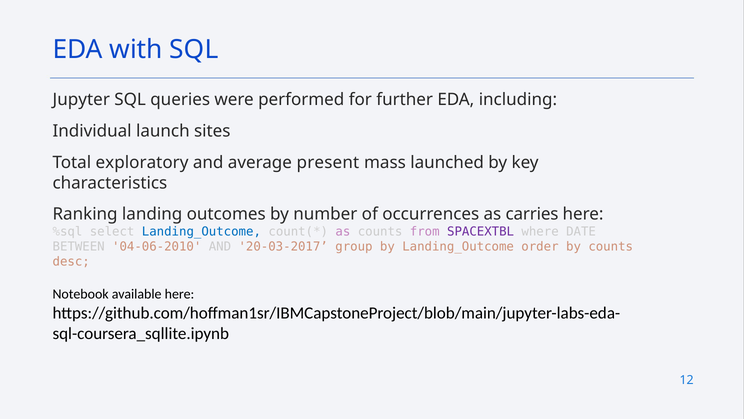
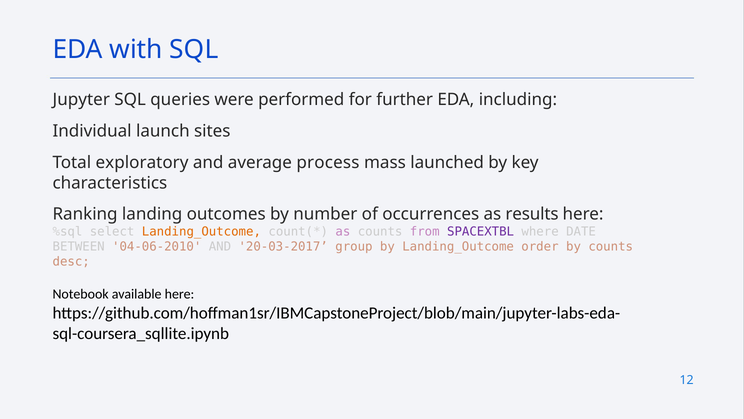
present: present -> process (328, 162)
carries: carries -> results (532, 214)
Landing_Outcome colour: blue -> orange (201, 231)
